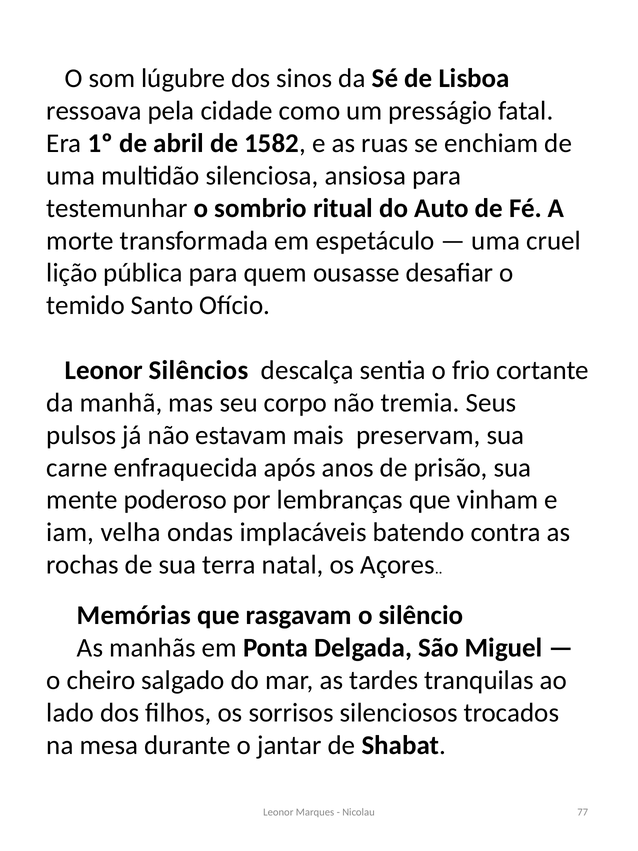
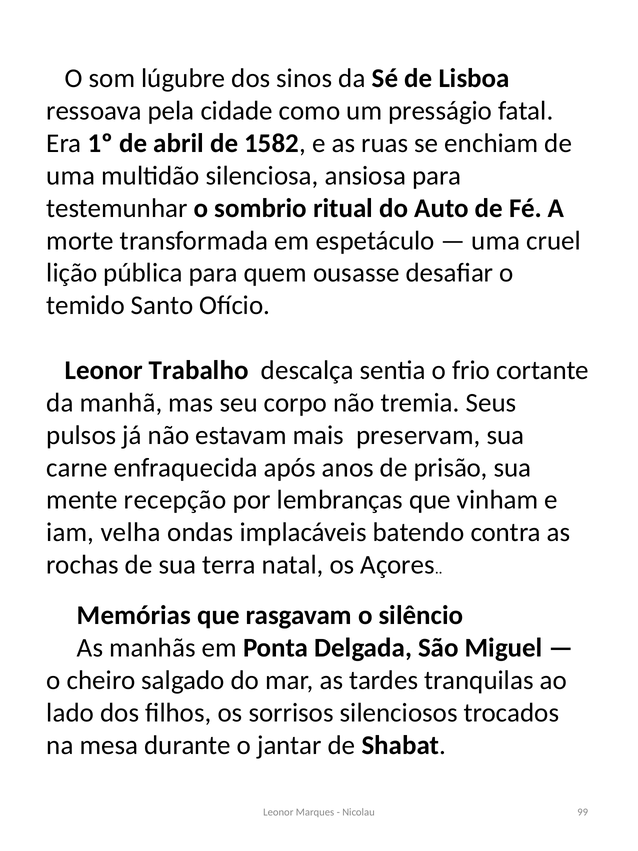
Silêncios: Silêncios -> Trabalho (199, 370)
poderoso: poderoso -> recepção (175, 500)
77: 77 -> 99 (583, 812)
